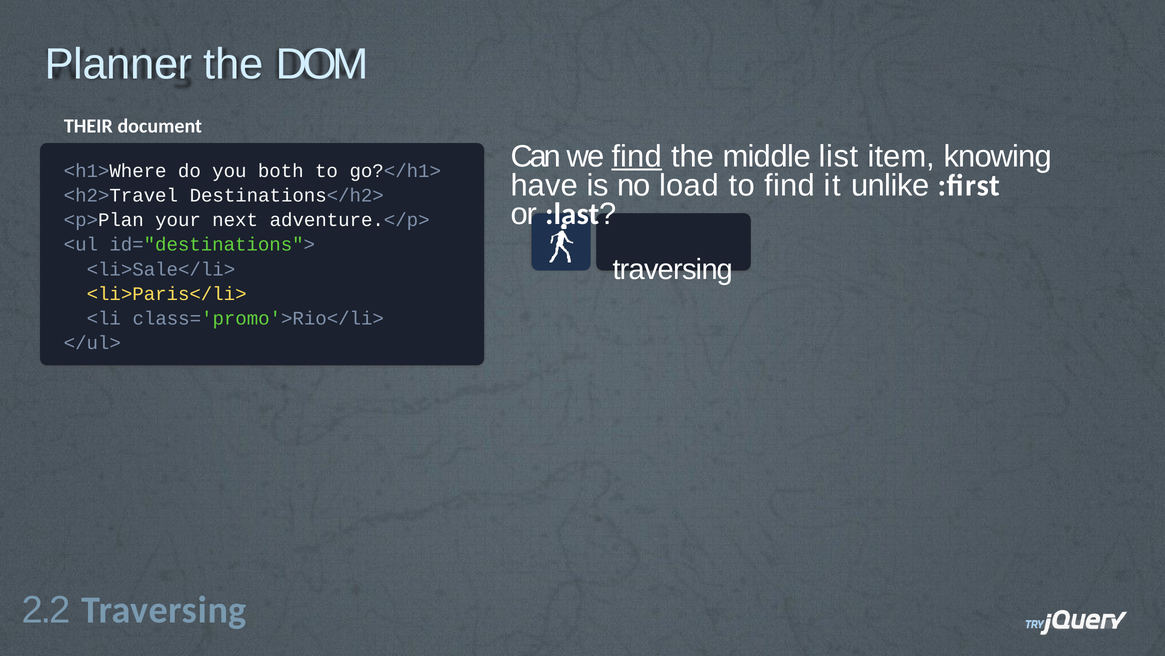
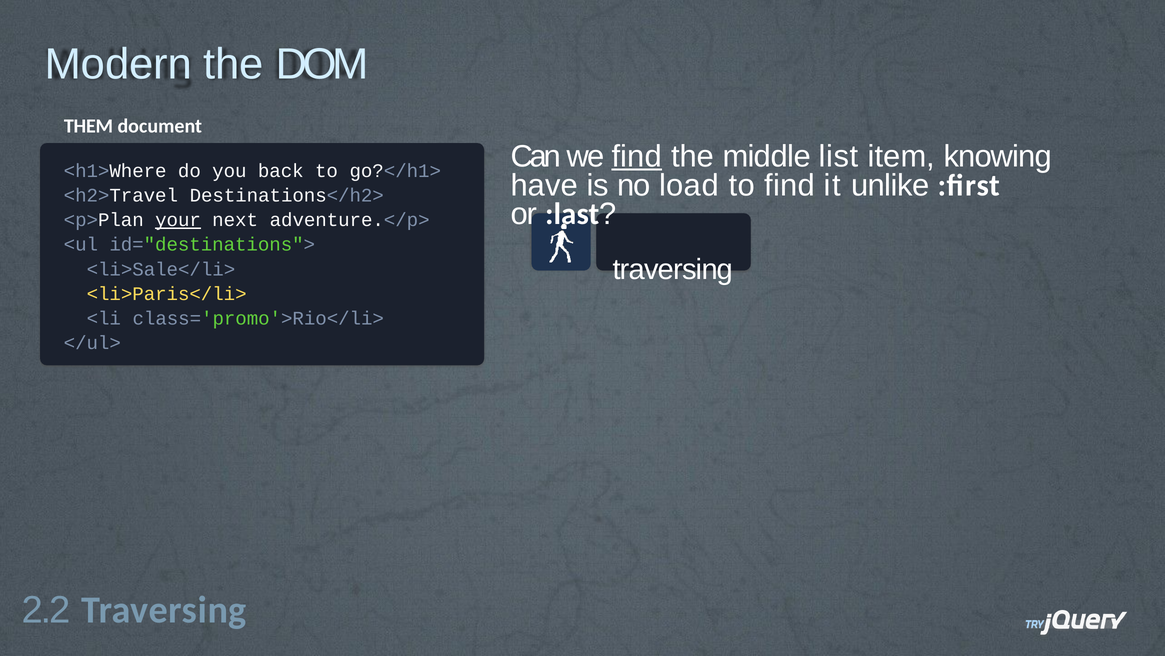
Planner: Planner -> Modern (118, 64)
THEIR: THEIR -> THEM (88, 126)
both: both -> back (281, 171)
your underline: none -> present (178, 220)
